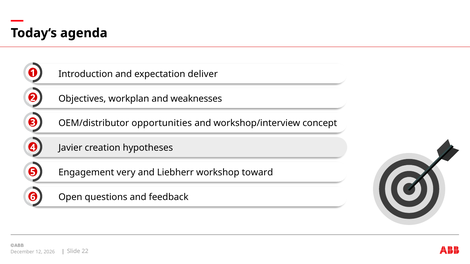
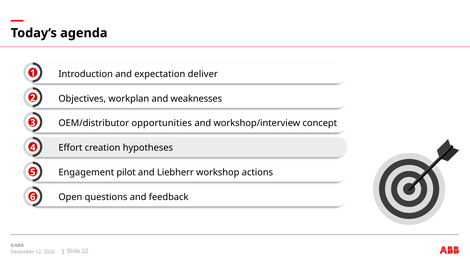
Javier: Javier -> Effort (70, 148)
very: very -> pilot (126, 173)
toward: toward -> actions (257, 173)
